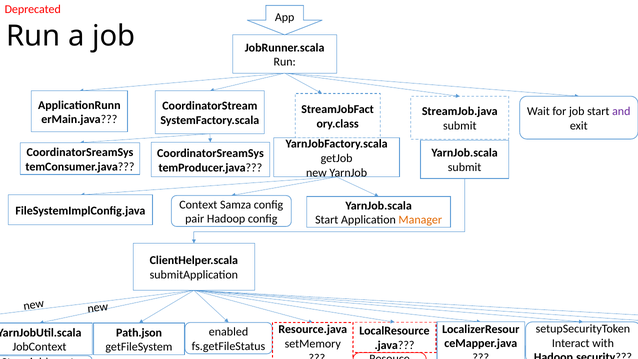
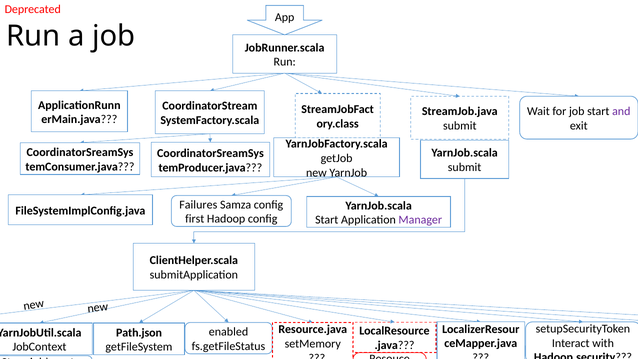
Context: Context -> Failures (198, 205)
pair: pair -> first (195, 219)
Manager colour: orange -> purple (420, 220)
